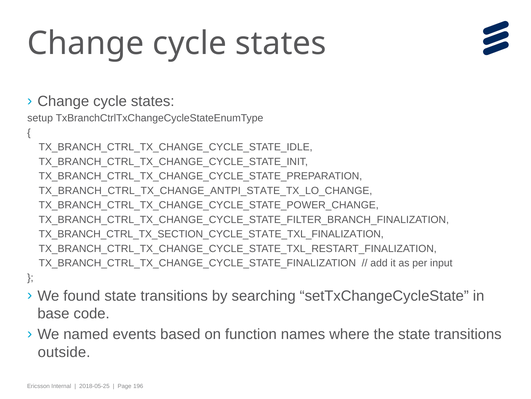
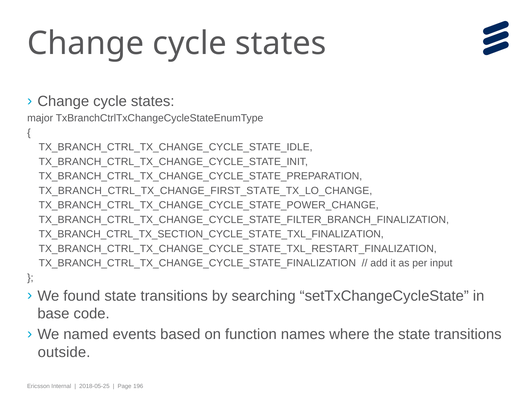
setup: setup -> major (40, 118)
TX_BRANCH_CTRL_TX_CHANGE_ANTPI_STATE_TX_LO_CHANGE: TX_BRANCH_CTRL_TX_CHANGE_ANTPI_STATE_TX_LO_CHANGE -> TX_BRANCH_CTRL_TX_CHANGE_FIRST_STATE_TX_LO_CHANGE (205, 190)
